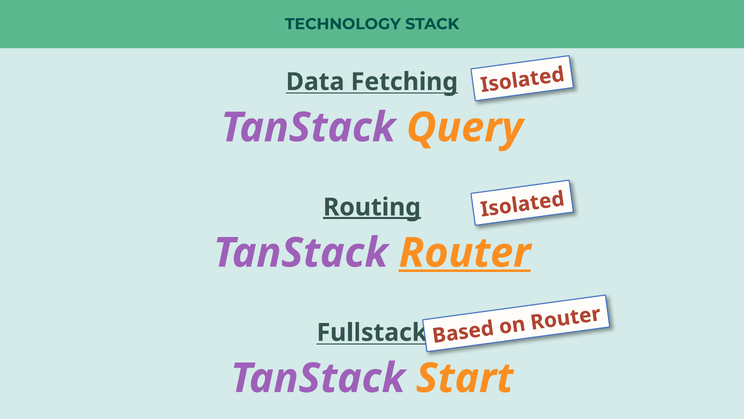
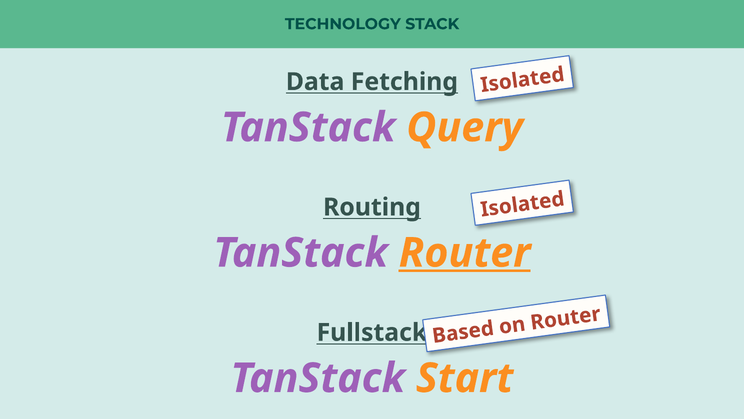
Routing underline: present -> none (372, 207)
